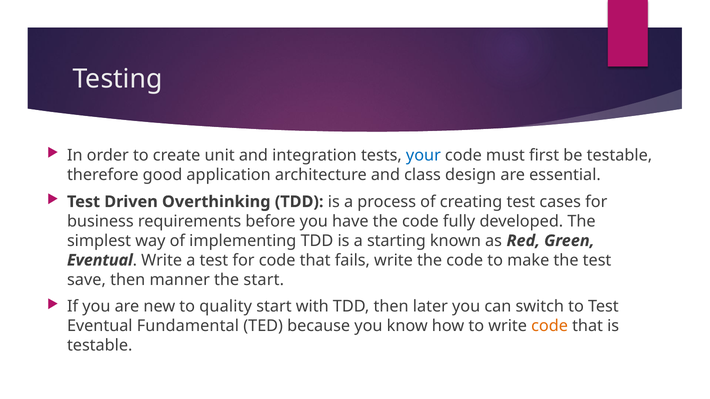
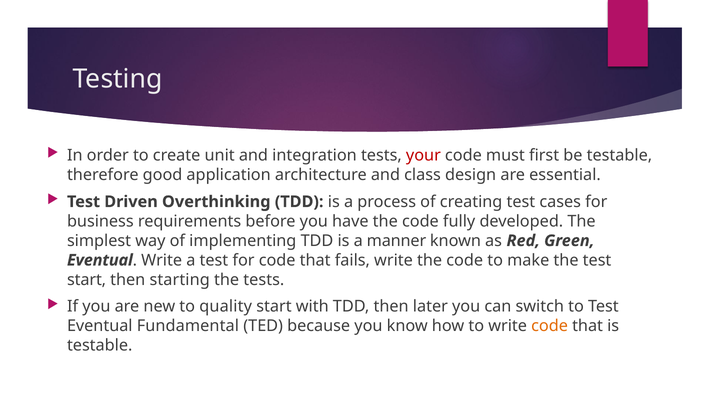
your colour: blue -> red (423, 155)
starting: starting -> manner (396, 241)
save: save -> start (87, 280)
manner: manner -> starting (180, 280)
the start: start -> tests (264, 280)
